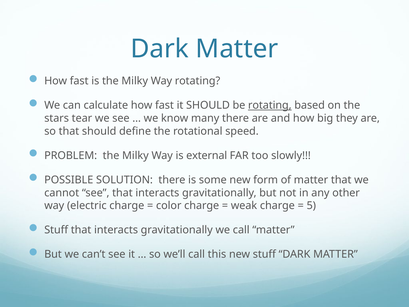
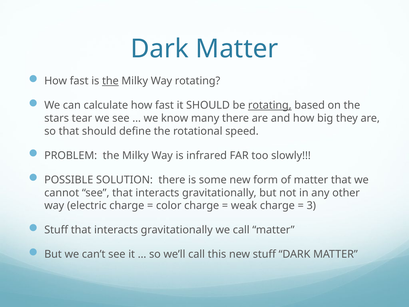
the underline: none -> present (110, 81)
external: external -> infrared (207, 155)
5: 5 -> 3 (311, 206)
